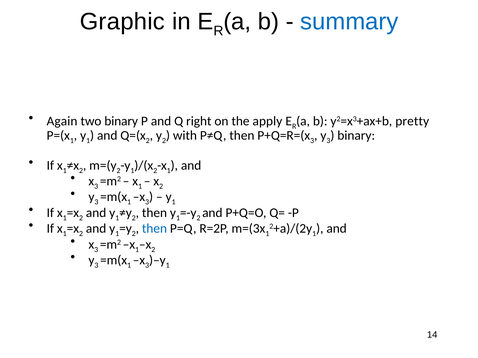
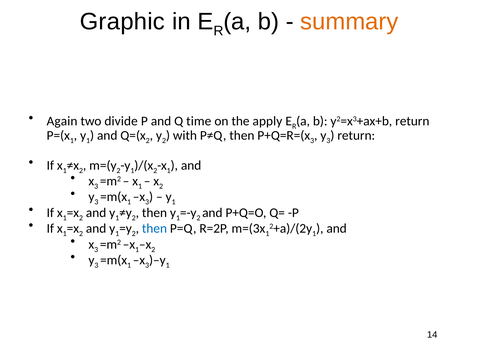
summary colour: blue -> orange (349, 22)
two binary: binary -> divide (121, 121)
right: right -> time (199, 121)
y2=x3+ax+b pretty: pretty -> return (412, 121)
binary: binary -> return (356, 136)
